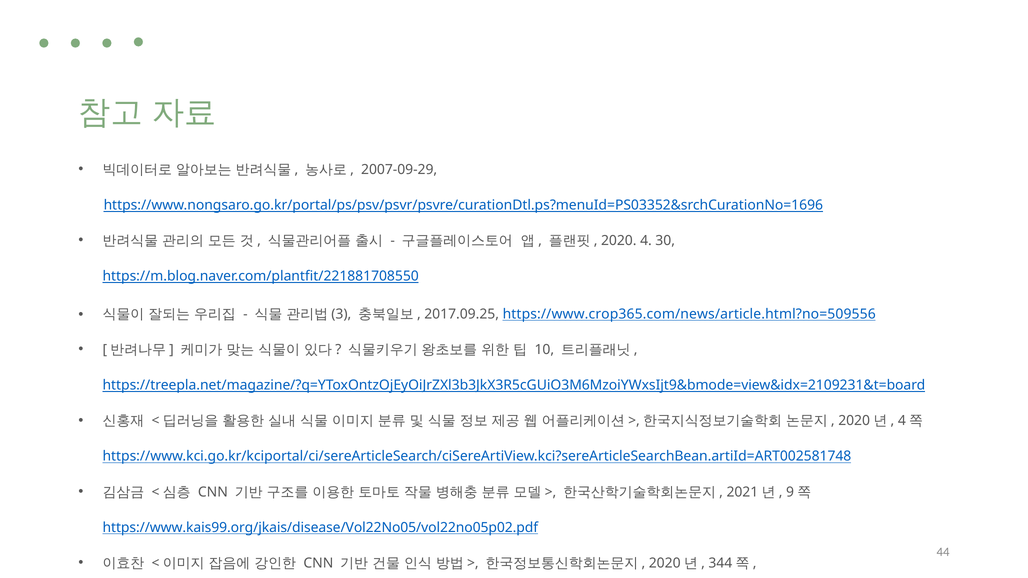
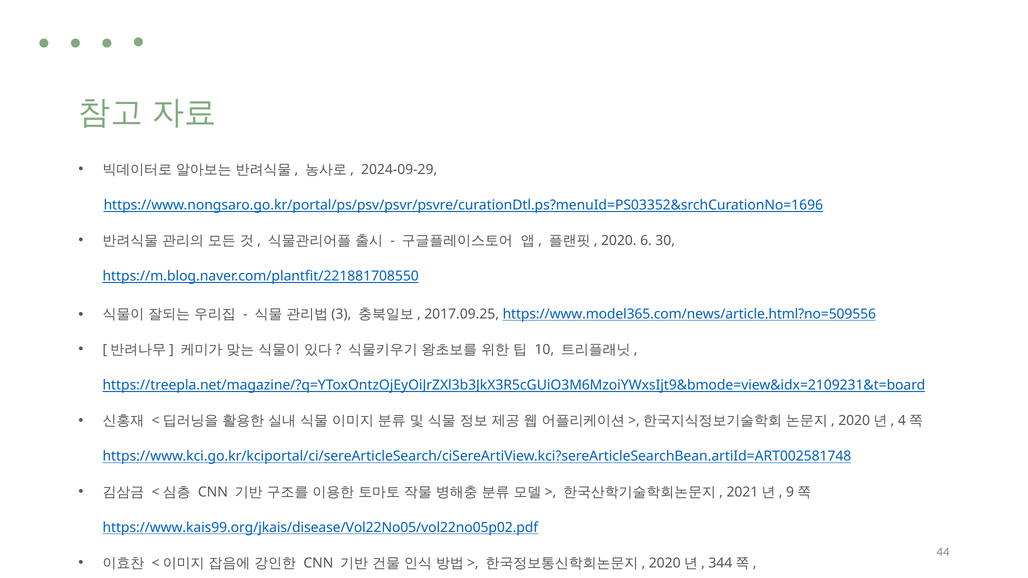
2007-09-29: 2007-09-29 -> 2024-09-29 (399, 170)
4: 4 -> 6 (646, 241)
https://www.crop365.com/news/article.html?no=509556: https://www.crop365.com/news/article.html?no=509556 -> https://www.model365.com/news/article.html?no=509556 (689, 314)
